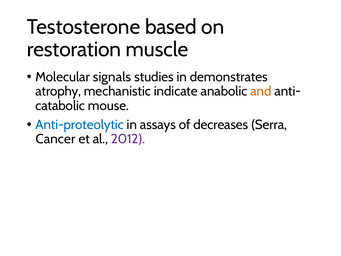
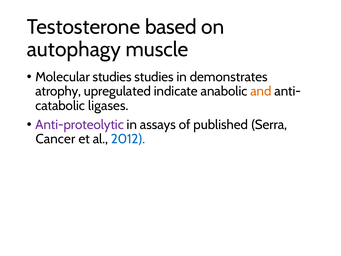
restoration: restoration -> autophagy (74, 49)
Molecular signals: signals -> studies (112, 77)
mechanistic: mechanistic -> upregulated (117, 91)
mouse: mouse -> ligases (108, 106)
Anti-proteolytic colour: blue -> purple (80, 125)
decreases: decreases -> published (221, 125)
2012 colour: purple -> blue (128, 139)
